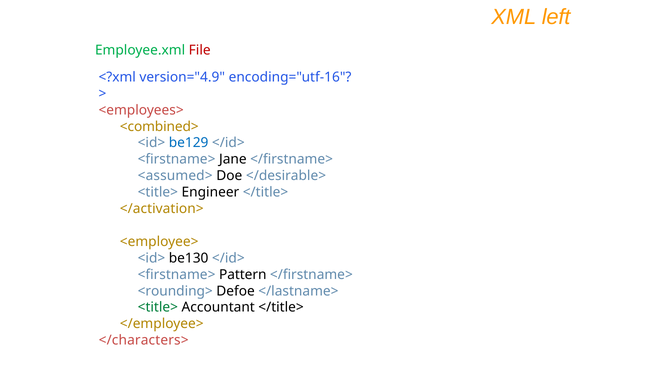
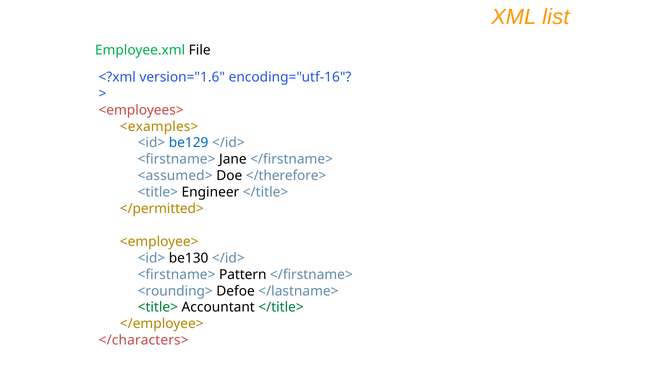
left: left -> list (556, 17)
File colour: red -> black (200, 50)
version="4.9: version="4.9 -> version="1.6 (182, 77)
<combined>: <combined> -> <examples> (159, 126)
</desirable>: </desirable> -> </therefore> (286, 176)
</activation>: </activation> -> </permitted> (162, 208)
</title> colour: black -> green (281, 307)
